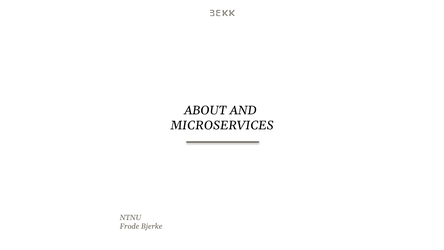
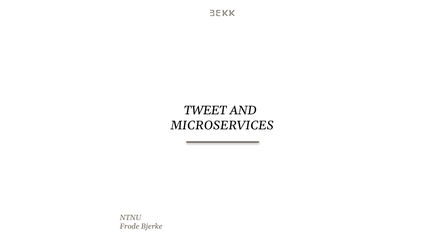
ABOUT: ABOUT -> TWEET (205, 110)
